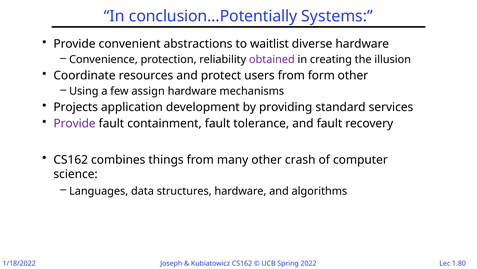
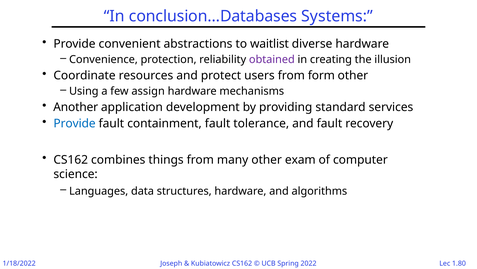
conclusion…Potentially: conclusion…Potentially -> conclusion…Databases (213, 16)
Projects: Projects -> Another (76, 107)
Provide colour: purple -> blue (75, 123)
crash: crash -> exam (300, 159)
